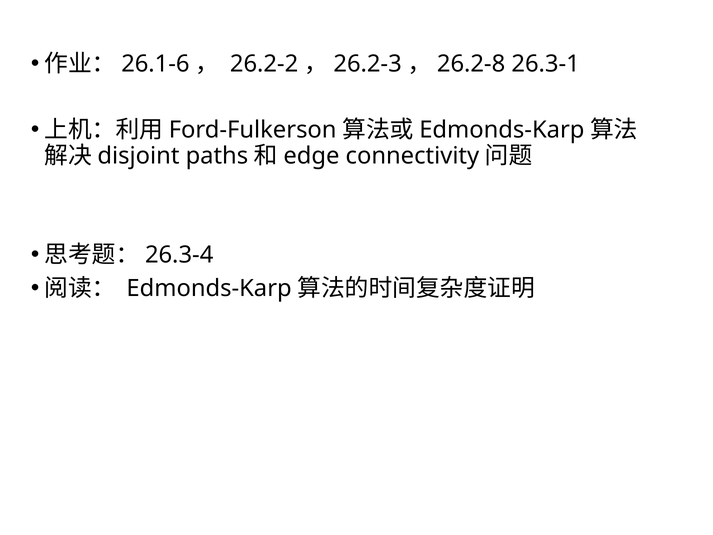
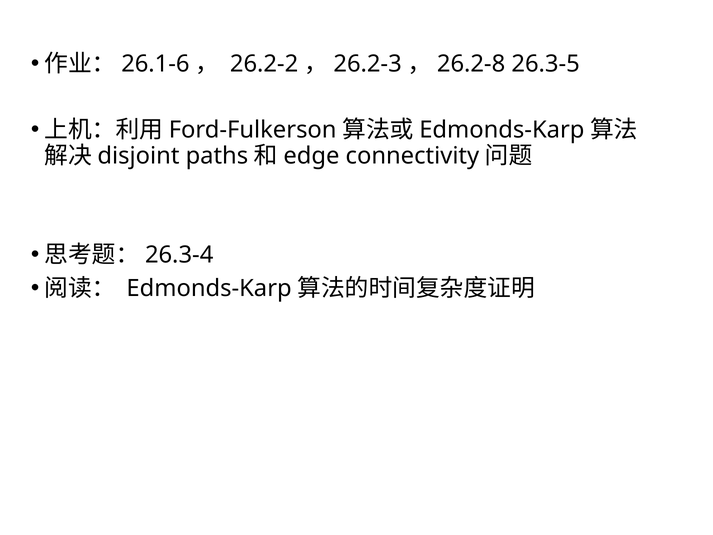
26.3-1: 26.3-1 -> 26.3-5 (546, 64)
